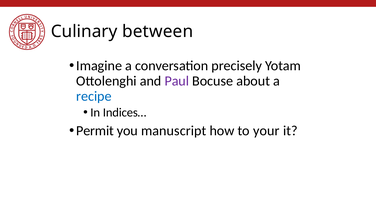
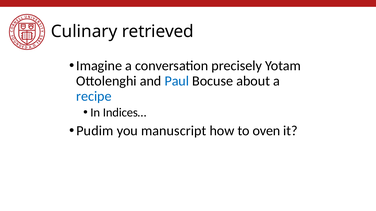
between: between -> retrieved (158, 32)
Paul colour: purple -> blue (177, 81)
Permit: Permit -> Pudim (95, 131)
your: your -> oven (266, 131)
